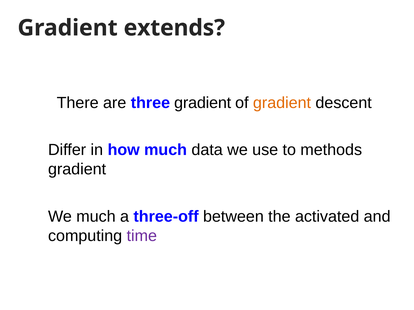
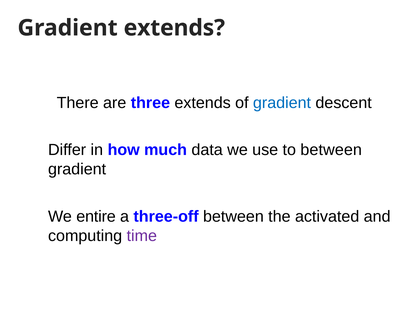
three gradient: gradient -> extends (203, 103)
gradient colour: orange -> blue (282, 103)
to methods: methods -> between (331, 150)
We much: much -> entire (96, 217)
